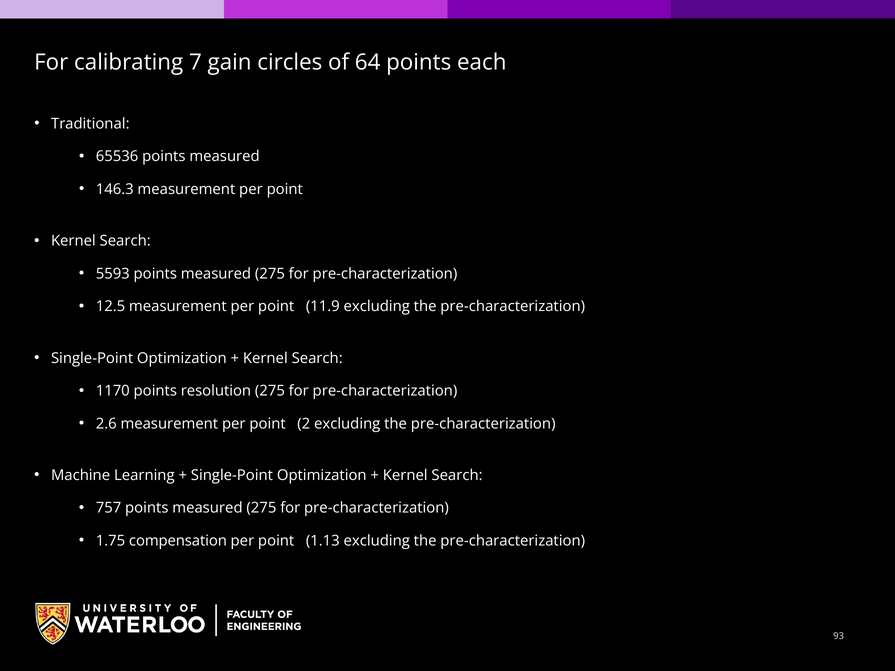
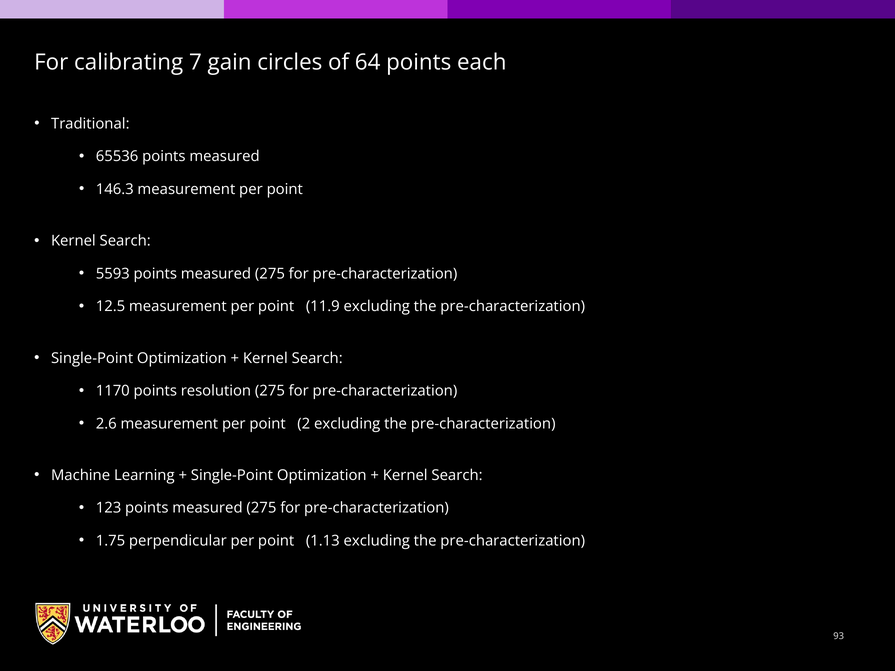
757: 757 -> 123 (109, 508)
compensation: compensation -> perpendicular (178, 541)
